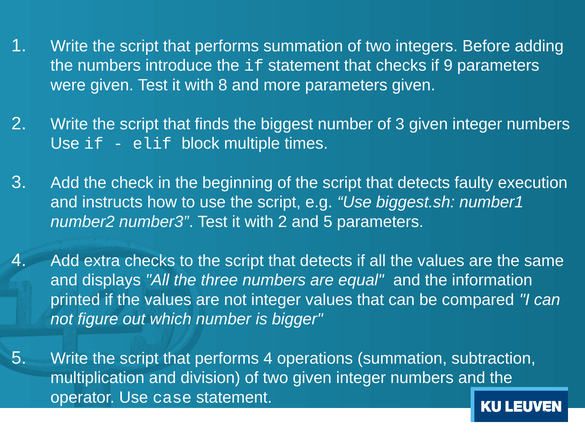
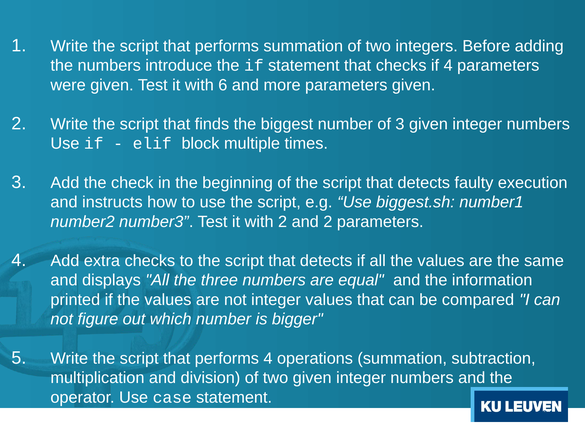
if 9: 9 -> 4 (448, 66)
8: 8 -> 6 (223, 85)
and 5: 5 -> 2 (328, 222)
